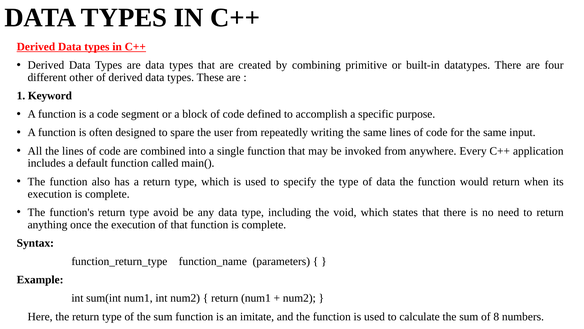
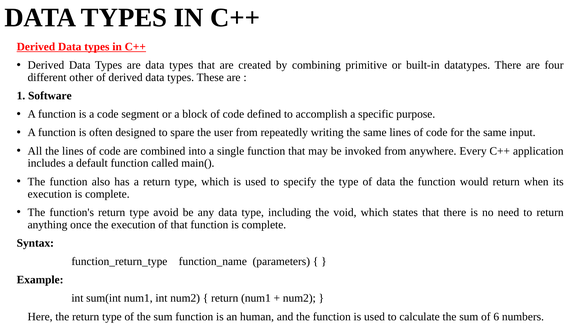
Keyword: Keyword -> Software (50, 96)
imitate: imitate -> human (257, 316)
8: 8 -> 6 (496, 316)
